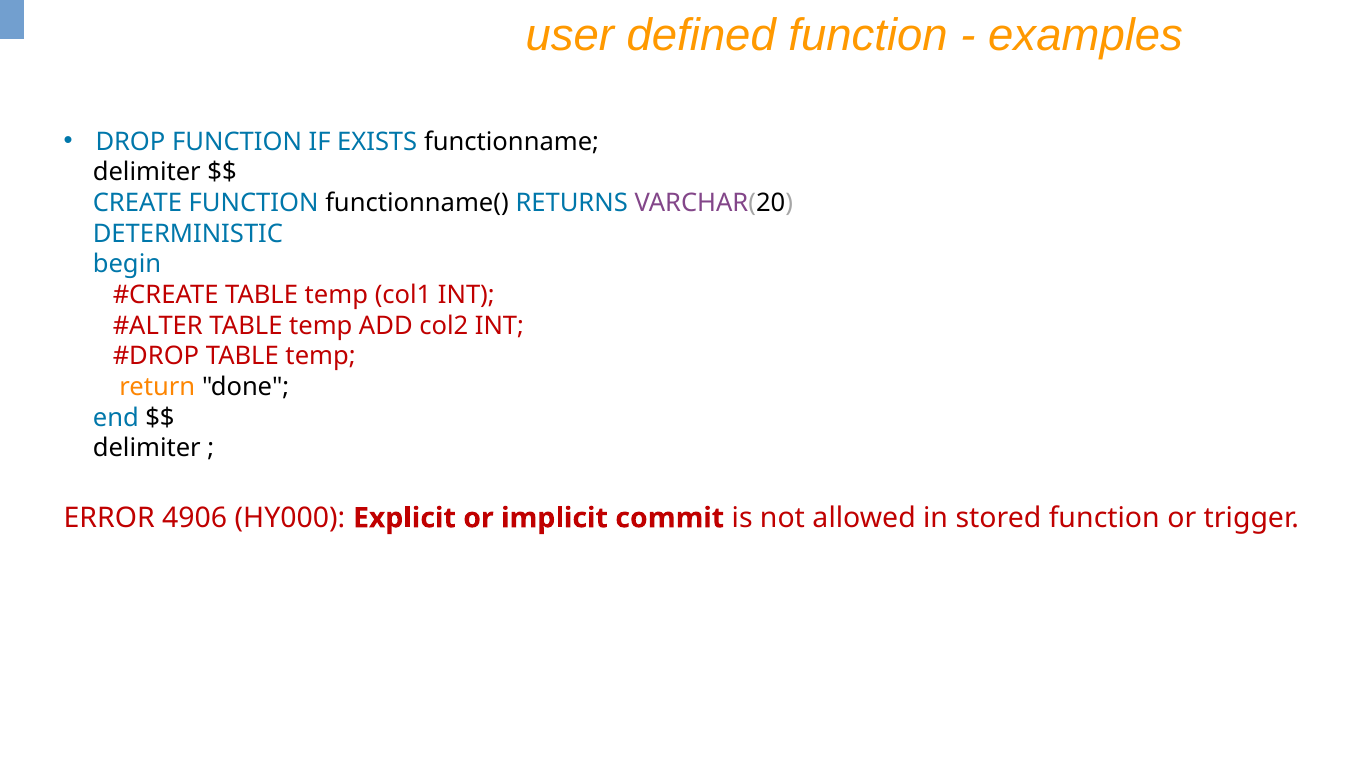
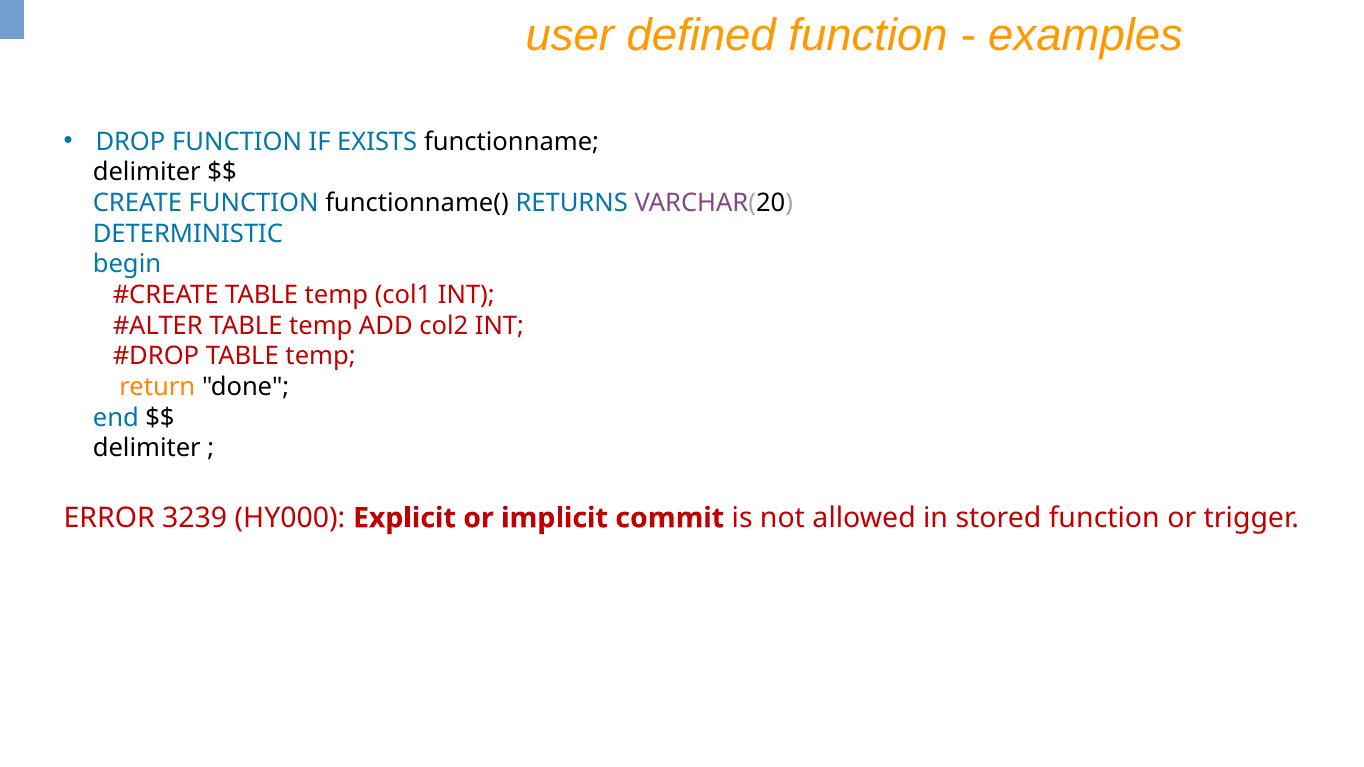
4906: 4906 -> 3239 (195, 518)
